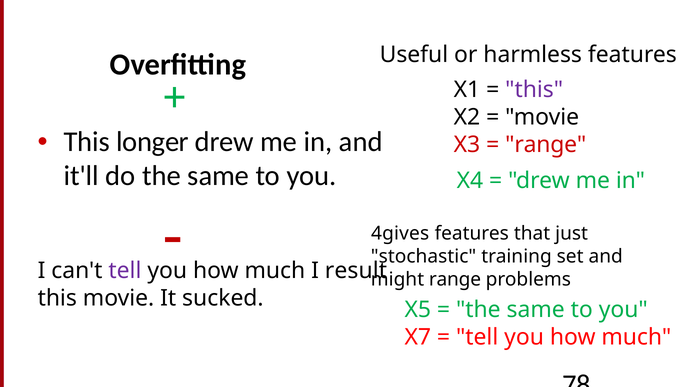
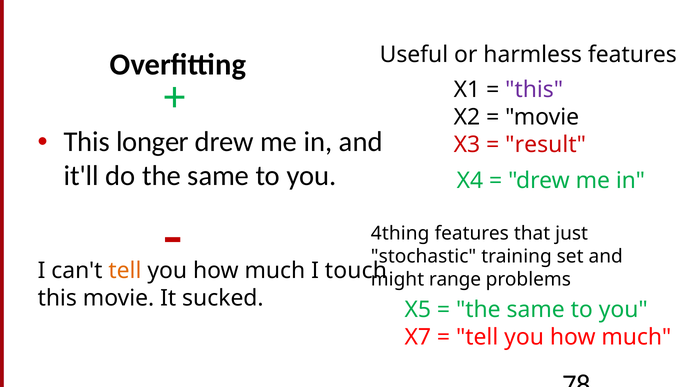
range: range -> result (546, 144)
4gives: 4gives -> 4thing (400, 233)
tell colour: purple -> orange (125, 270)
result: result -> touch (356, 270)
